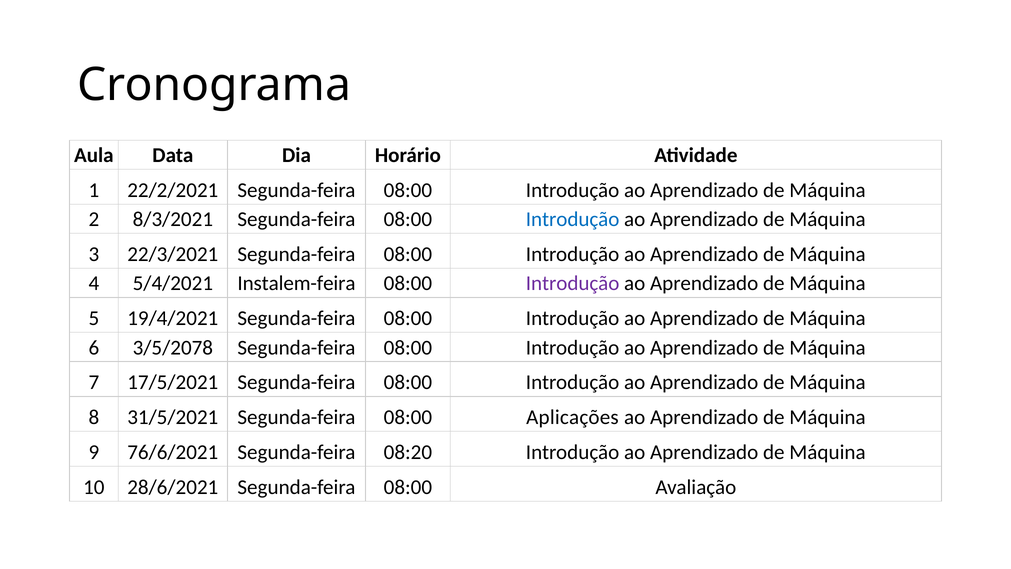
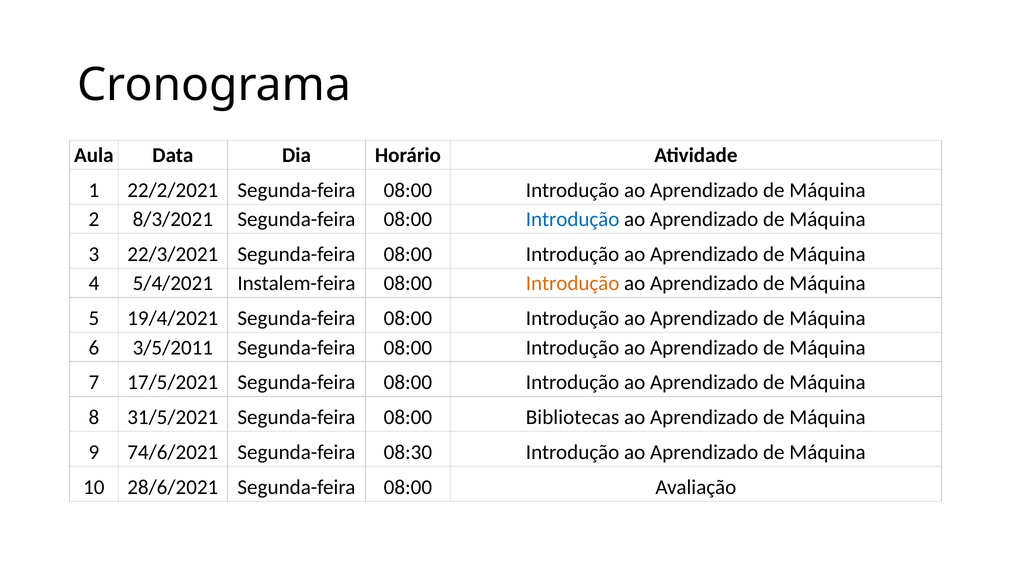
Introdução colour: purple -> orange (573, 283)
3/5/2078: 3/5/2078 -> 3/5/2011 (173, 347)
Aplicações: Aplicações -> Bibliotecas (573, 417)
76/6/2021: 76/6/2021 -> 74/6/2021 (173, 452)
08:20: 08:20 -> 08:30 (408, 452)
